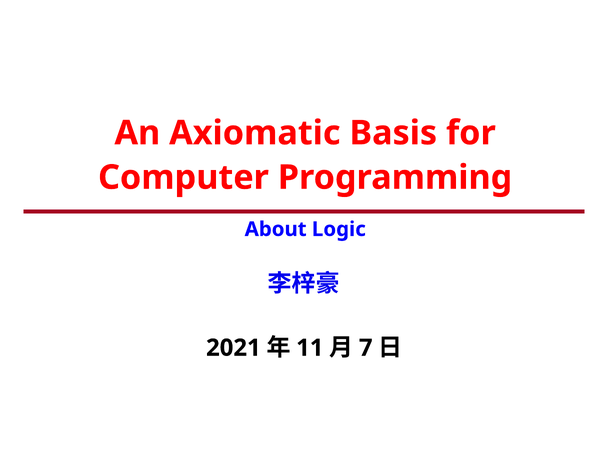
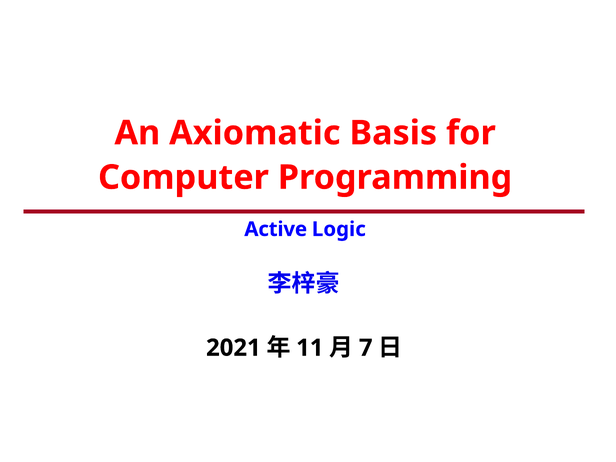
About: About -> Active (276, 229)
